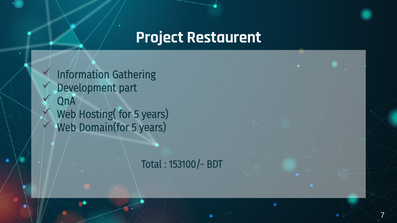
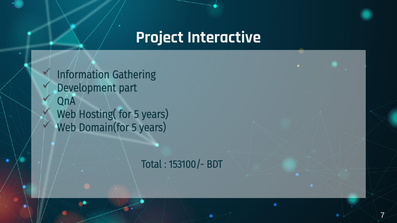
Restaurent: Restaurent -> Interactive (224, 37)
